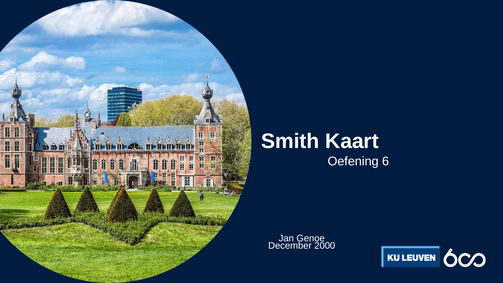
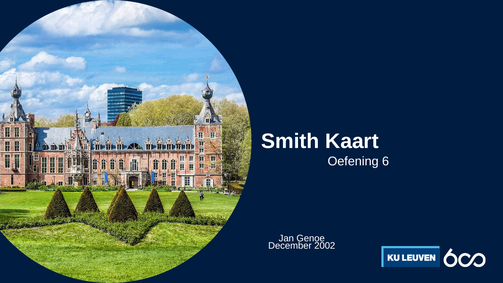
2000: 2000 -> 2002 (325, 246)
